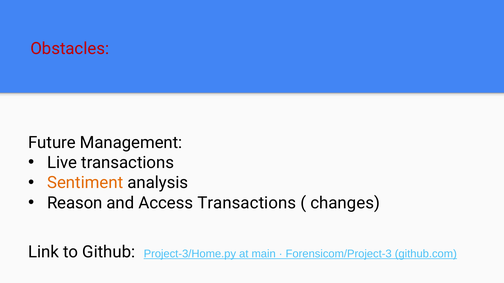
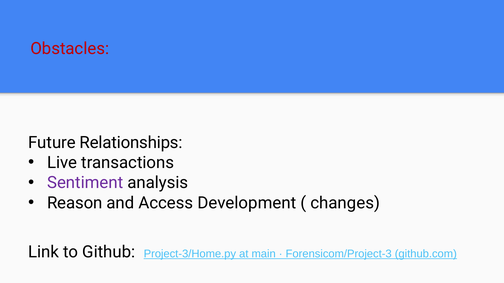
Management: Management -> Relationships (131, 143)
Sentiment colour: orange -> purple (85, 183)
Access Transactions: Transactions -> Development (247, 203)
